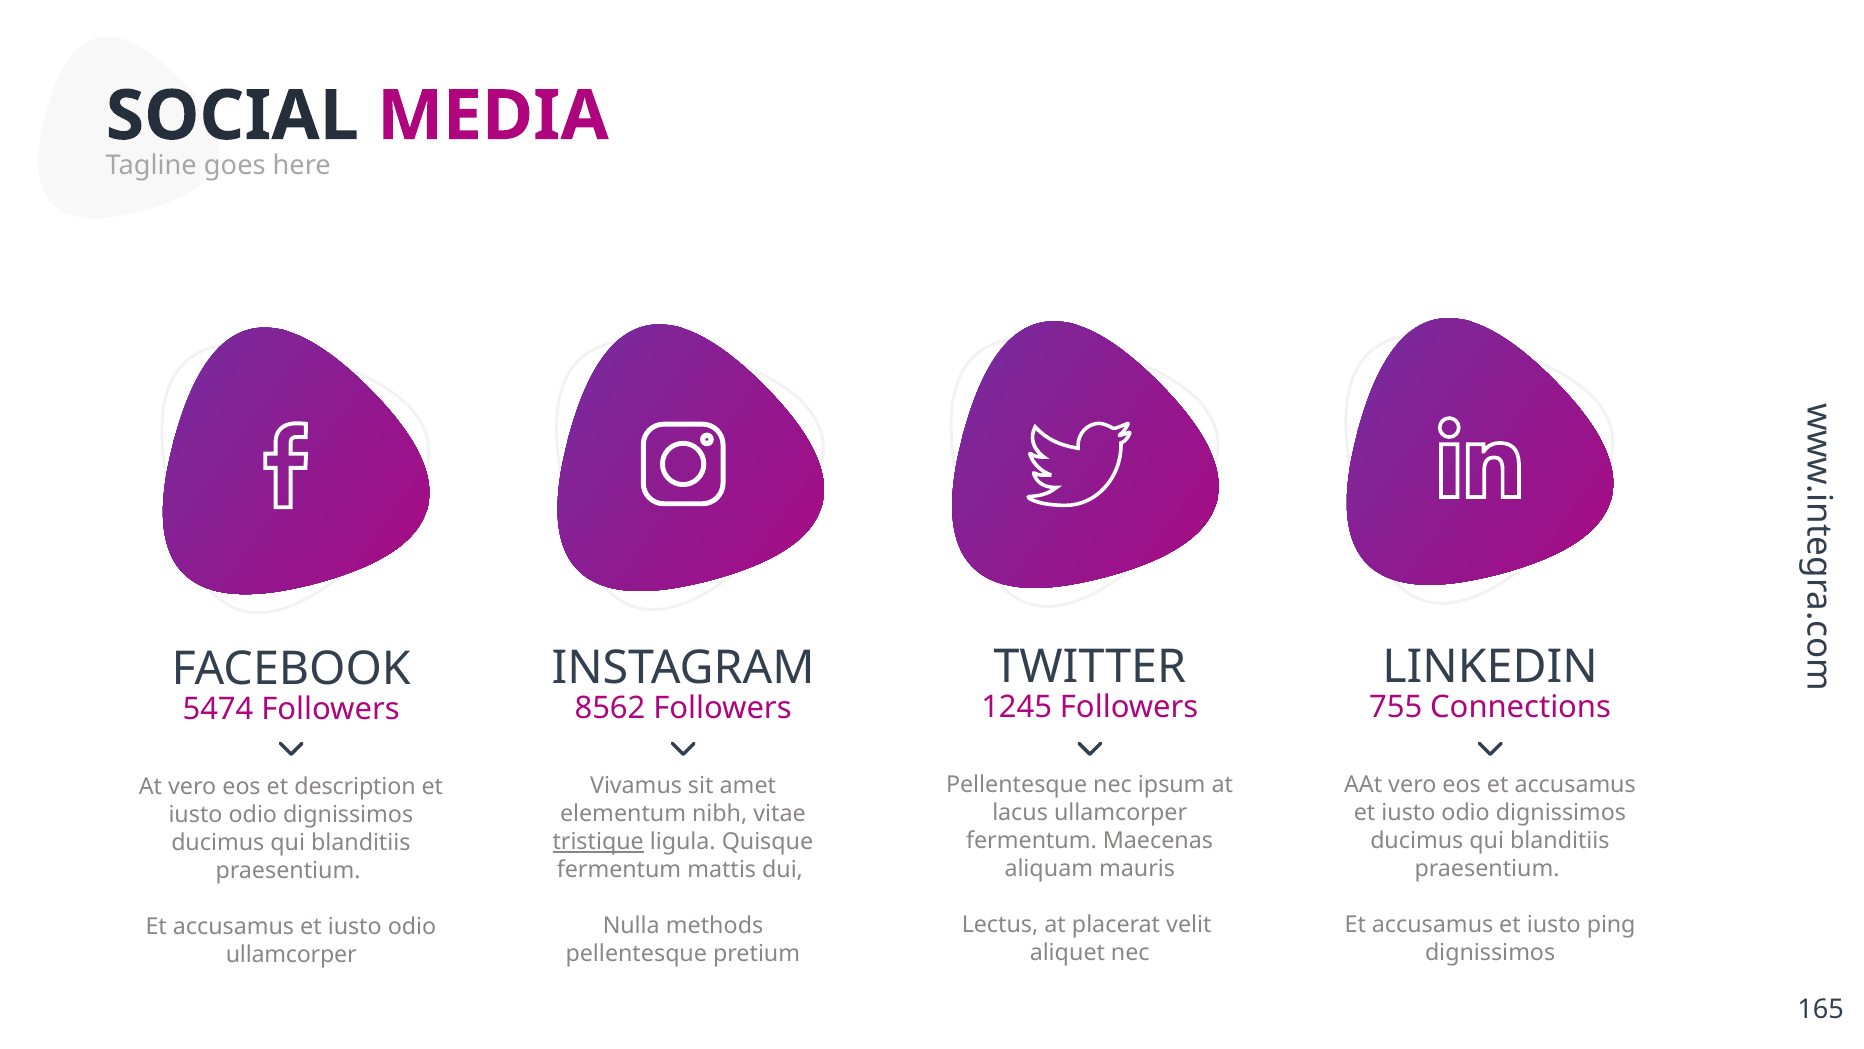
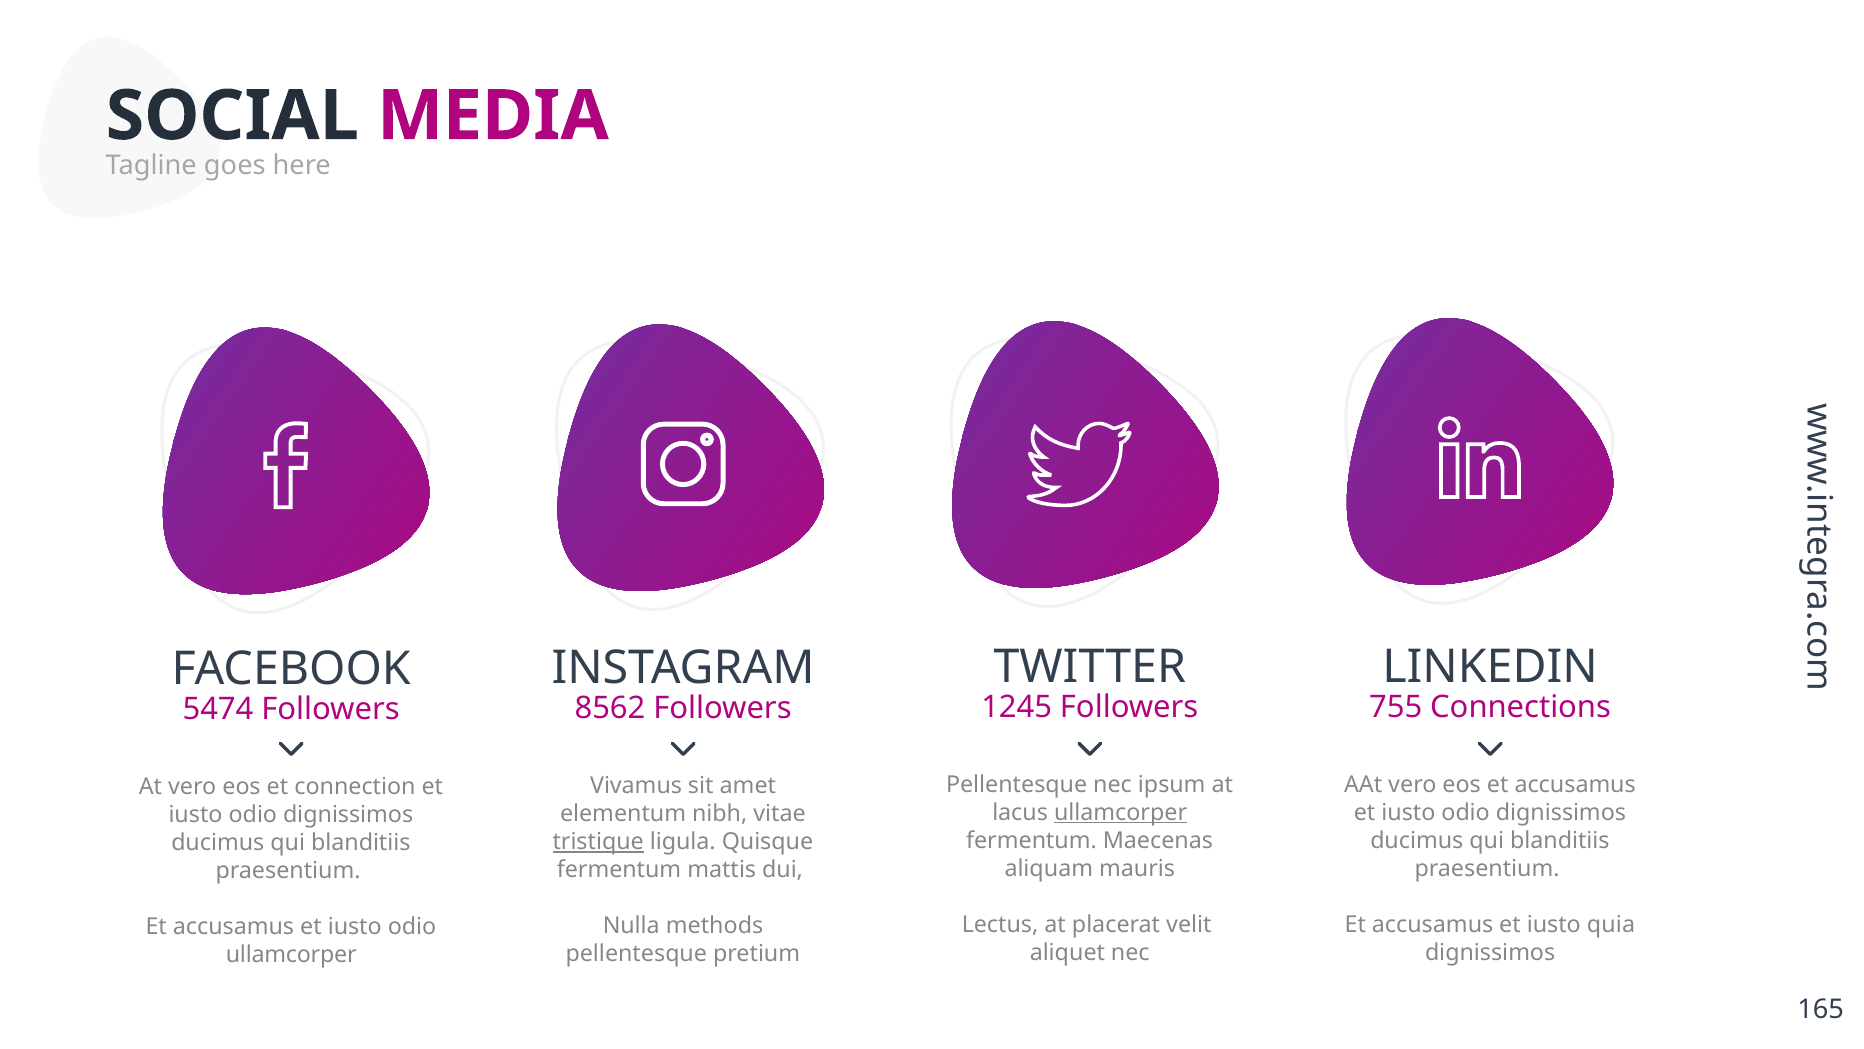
description: description -> connection (355, 787)
ullamcorper underline: none -> present (1121, 812)
ping: ping -> quia (1611, 924)
